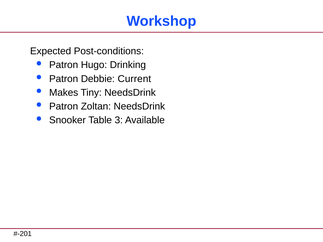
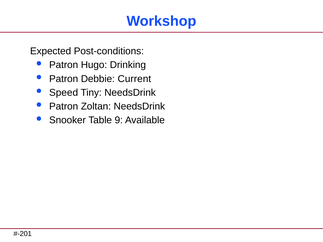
Makes: Makes -> Speed (64, 93)
3: 3 -> 9 (119, 120)
